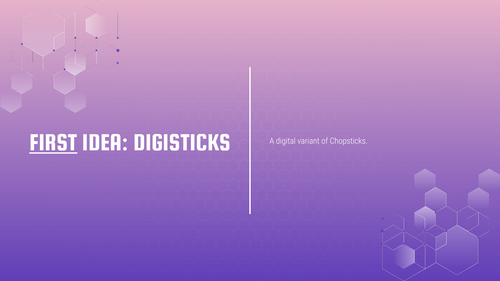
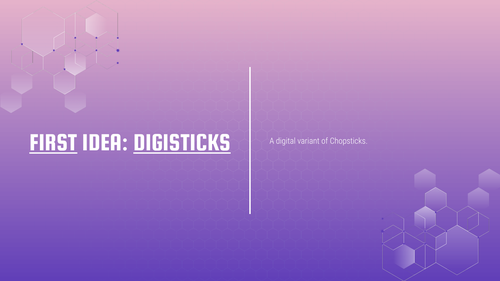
DIGISTICKS underline: none -> present (182, 142)
